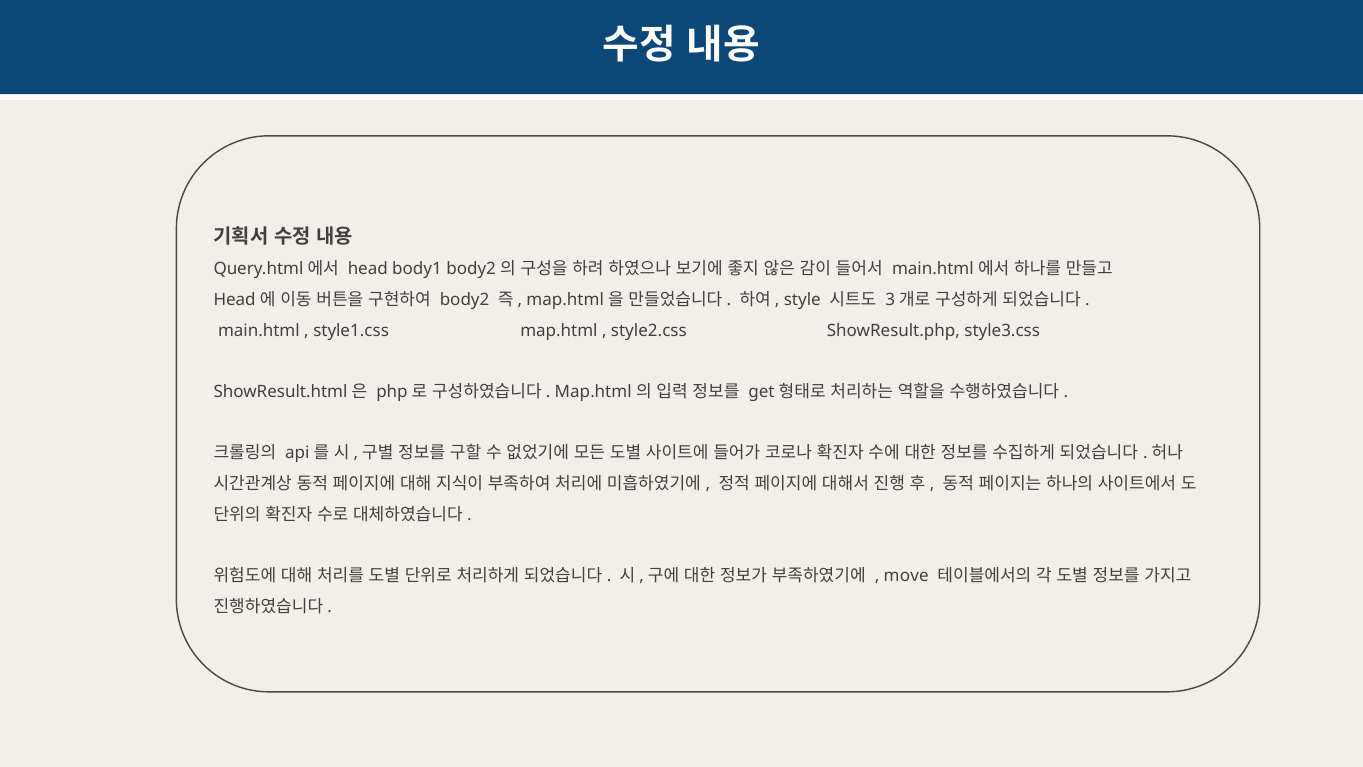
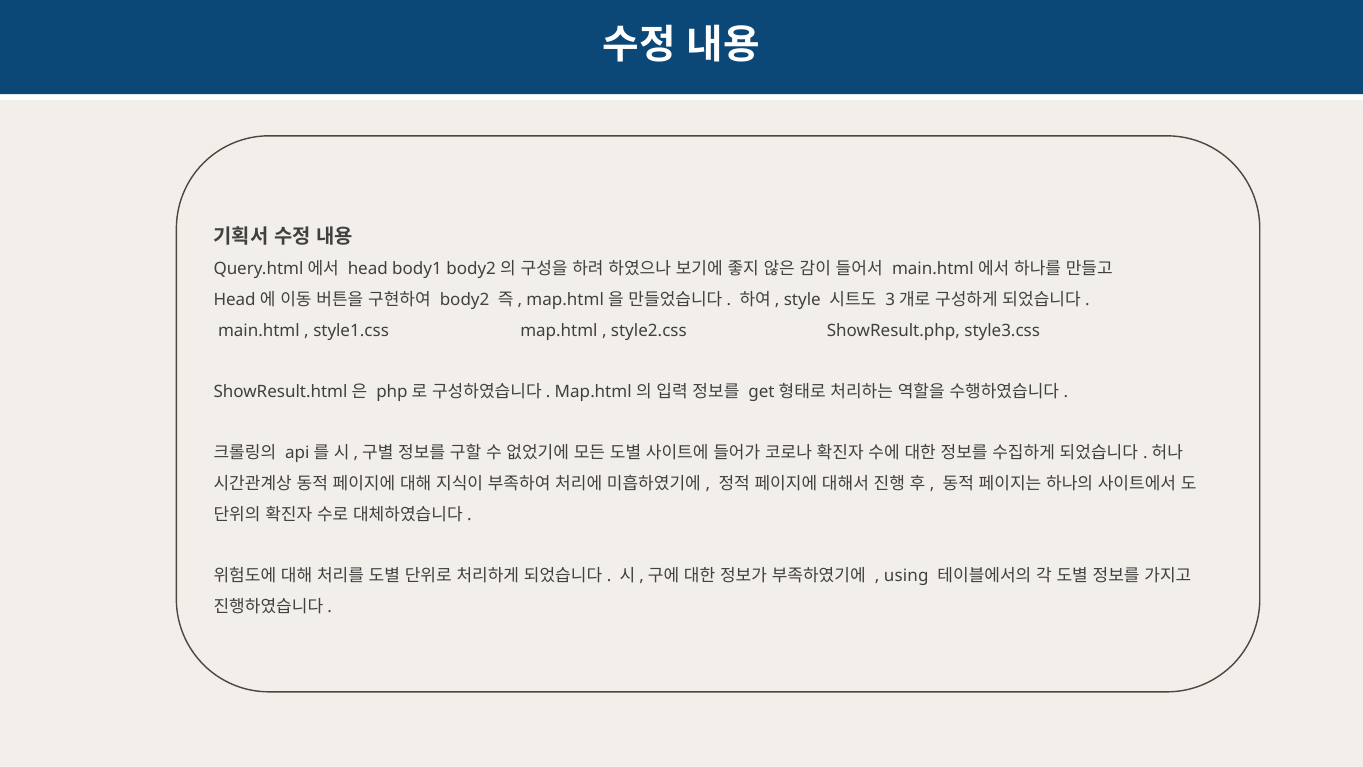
move: move -> using (906, 576)
